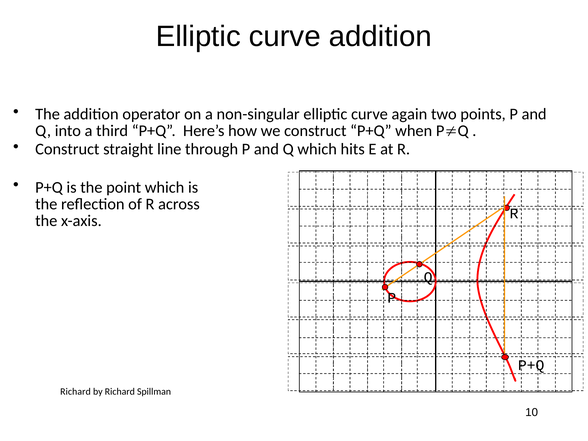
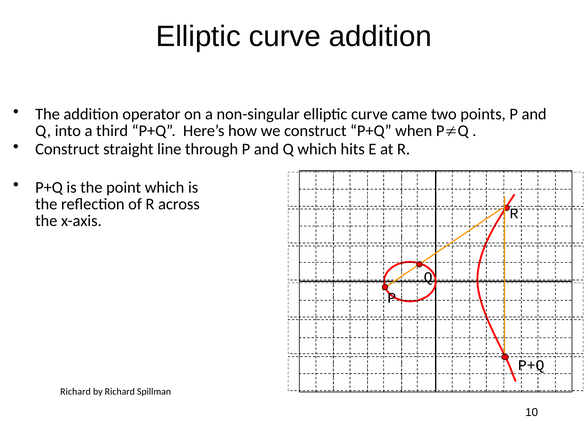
again: again -> came (409, 114)
